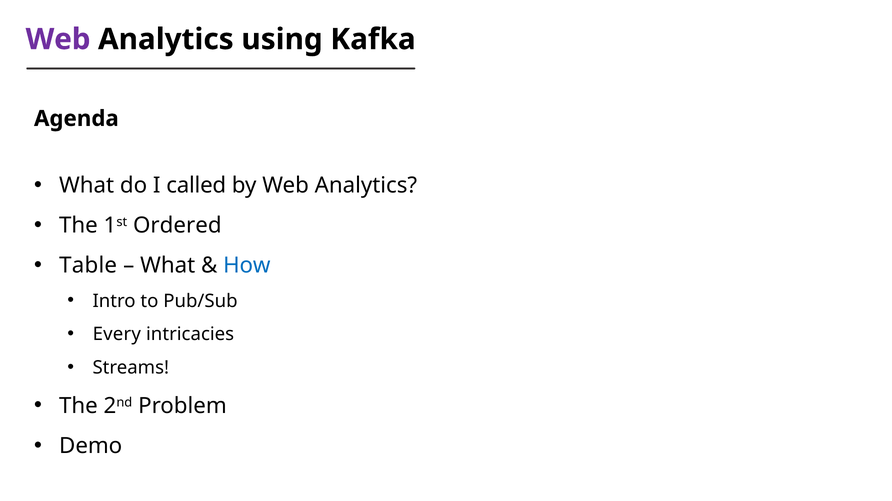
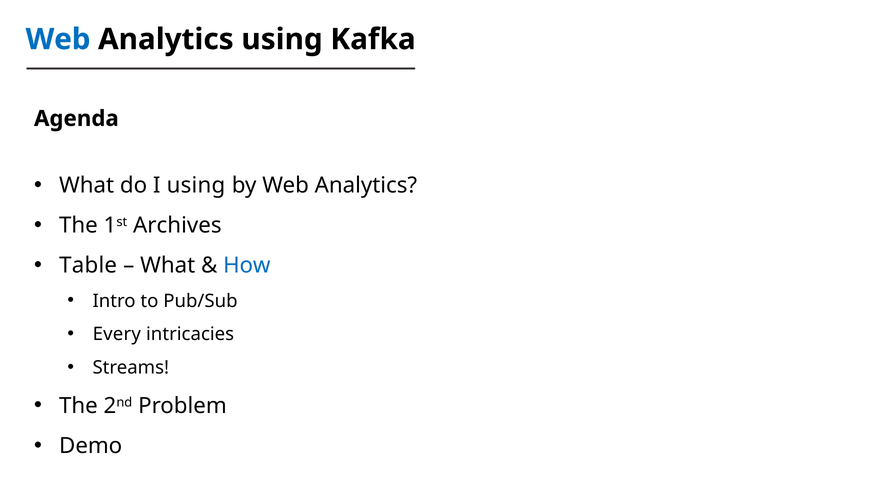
Web colour: purple -> blue (58, 39)
I called: called -> using (196, 186)
Ordered: Ordered -> Archives (177, 226)
